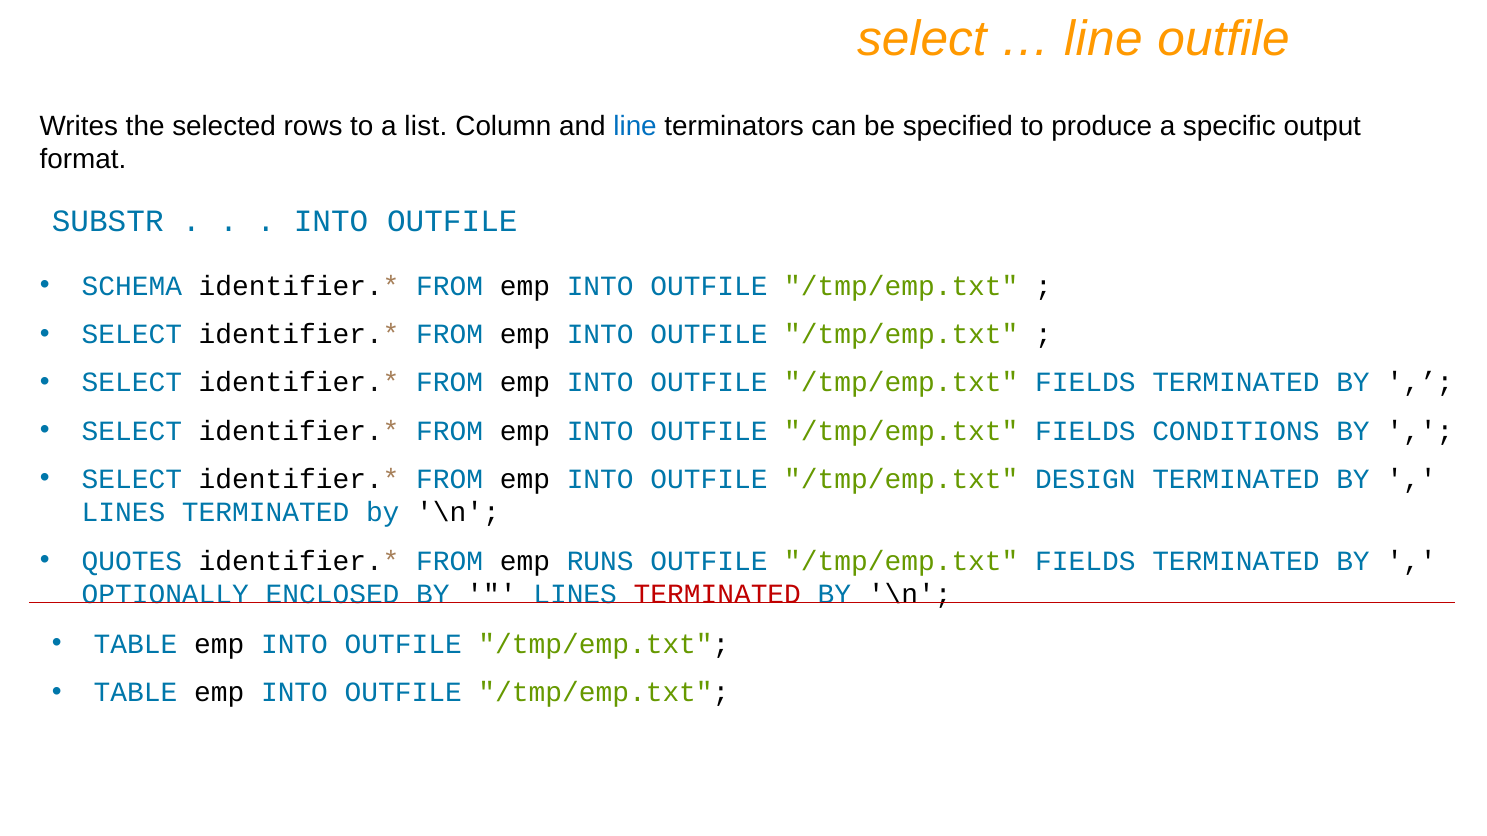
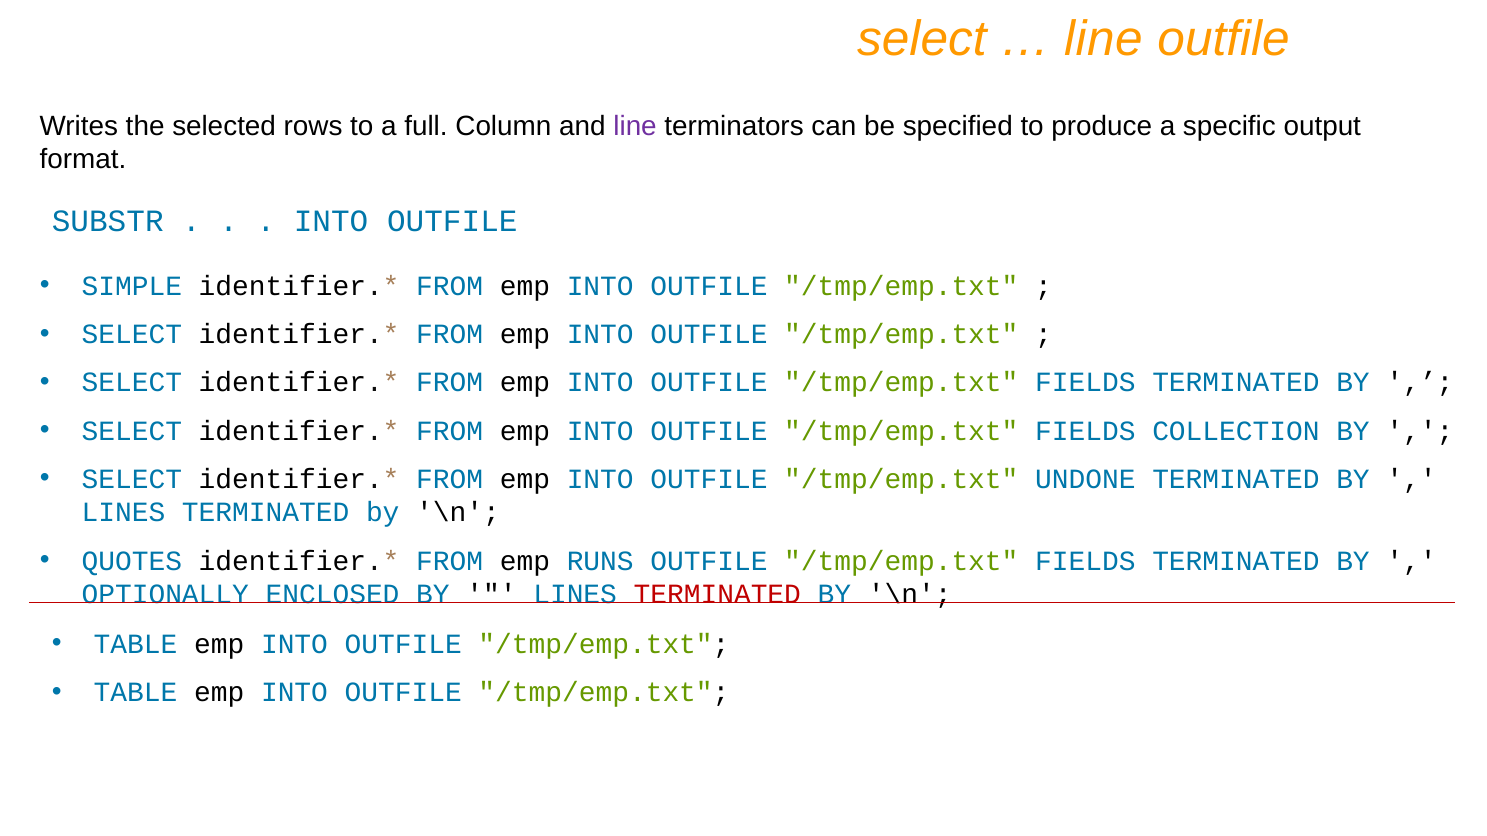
list: list -> full (426, 126)
line colour: blue -> purple (635, 126)
SCHEMA: SCHEMA -> SIMPLE (132, 286)
CONDITIONS: CONDITIONS -> COLLECTION (1236, 431)
DESIGN: DESIGN -> UNDONE (1085, 479)
